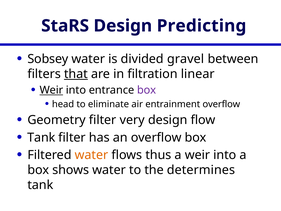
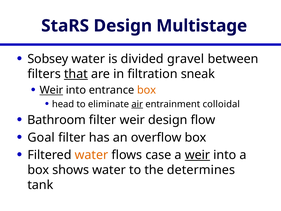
Predicting: Predicting -> Multistage (202, 26)
linear: linear -> sneak (198, 74)
box colour: purple -> orange (147, 90)
air underline: none -> present (137, 104)
entrainment overflow: overflow -> colloidal (221, 104)
Geometry: Geometry -> Bathroom (57, 120)
filter very: very -> weir (132, 120)
Tank: Tank -> Goal (41, 137)
thus: thus -> case (158, 155)
weir underline: none -> present (197, 155)
